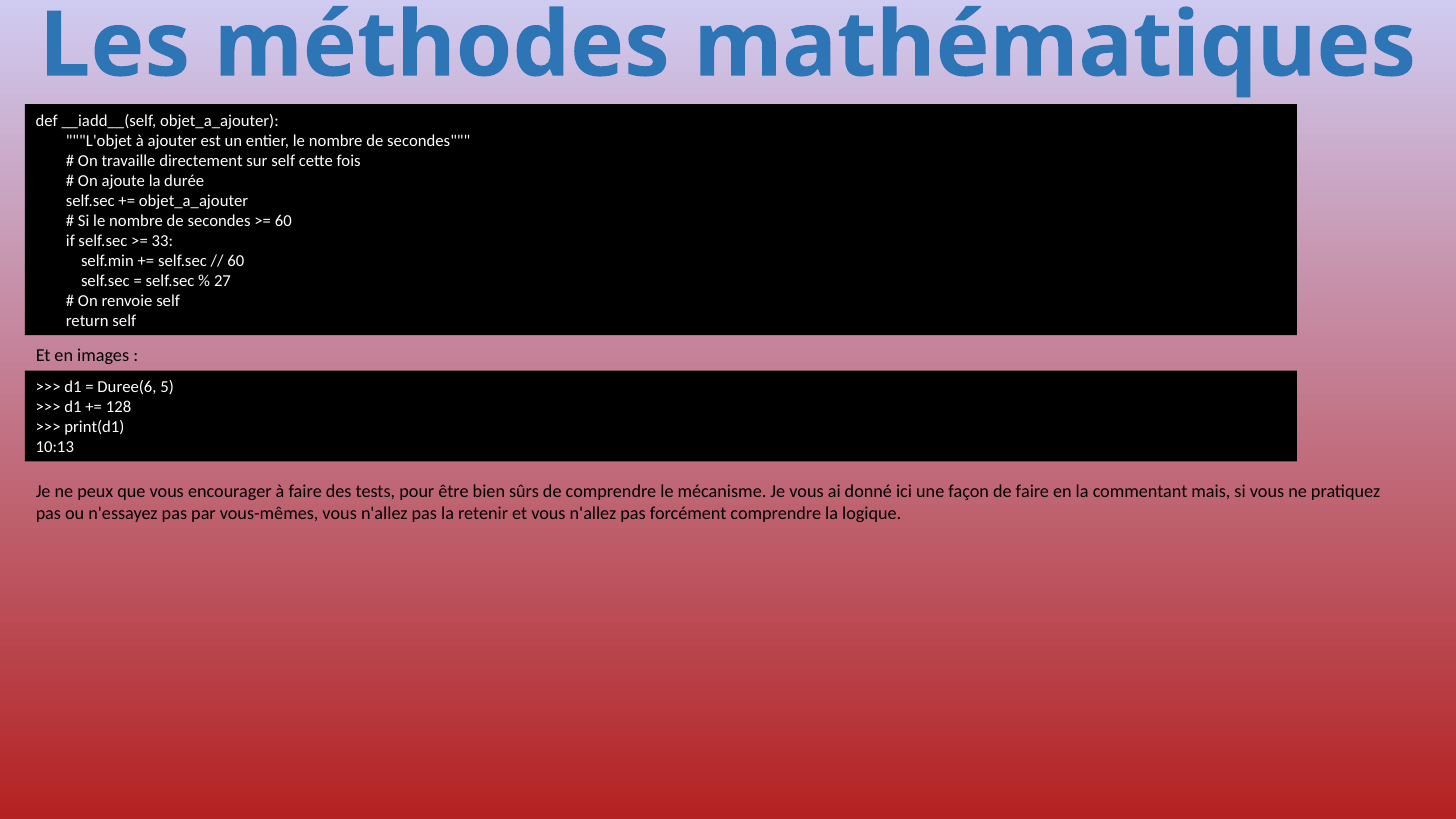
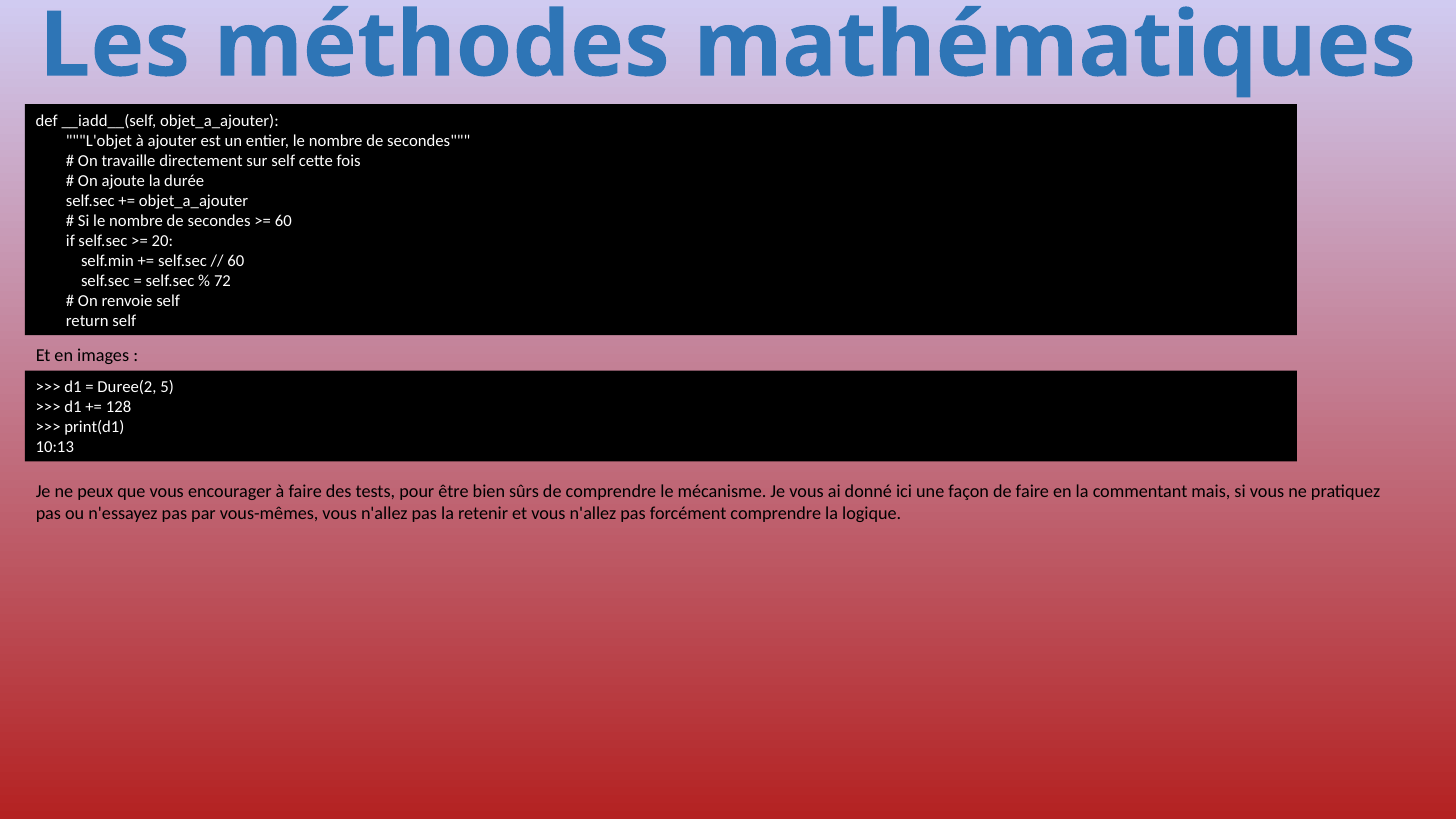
33: 33 -> 20 (162, 241)
27: 27 -> 72 (222, 281)
Duree(6: Duree(6 -> Duree(2 (127, 387)
